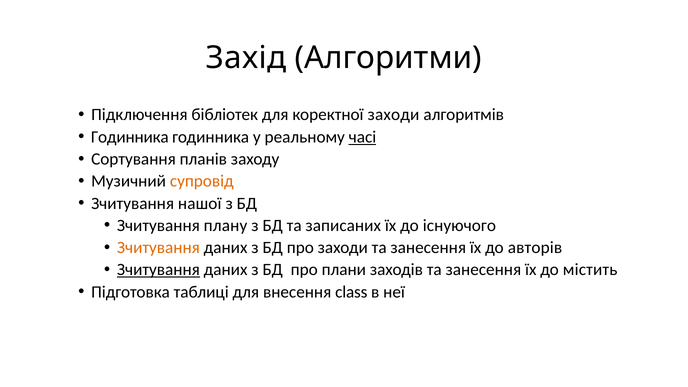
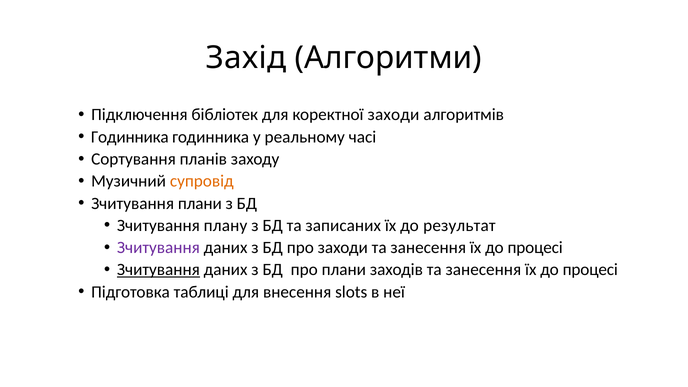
часі underline: present -> none (362, 137)
Зчитування нашої: нашої -> плани (200, 203)
існуючого: існуючого -> результат (459, 226)
Зчитування colour: orange -> purple (158, 248)
авторів: авторів -> процесі (535, 248)
містить: містить -> процесі (590, 270)
class: class -> slots (351, 292)
